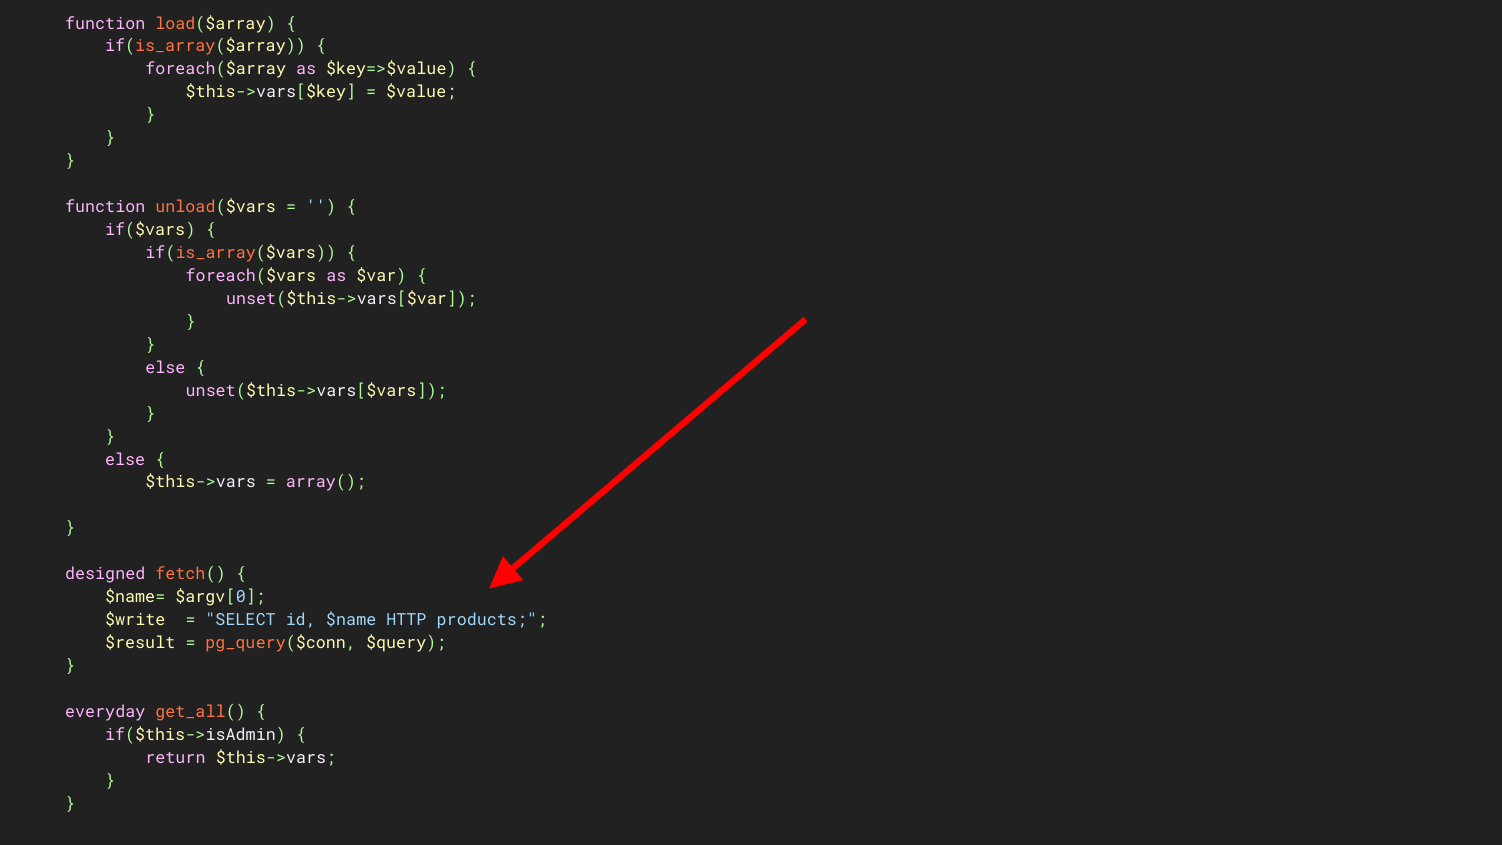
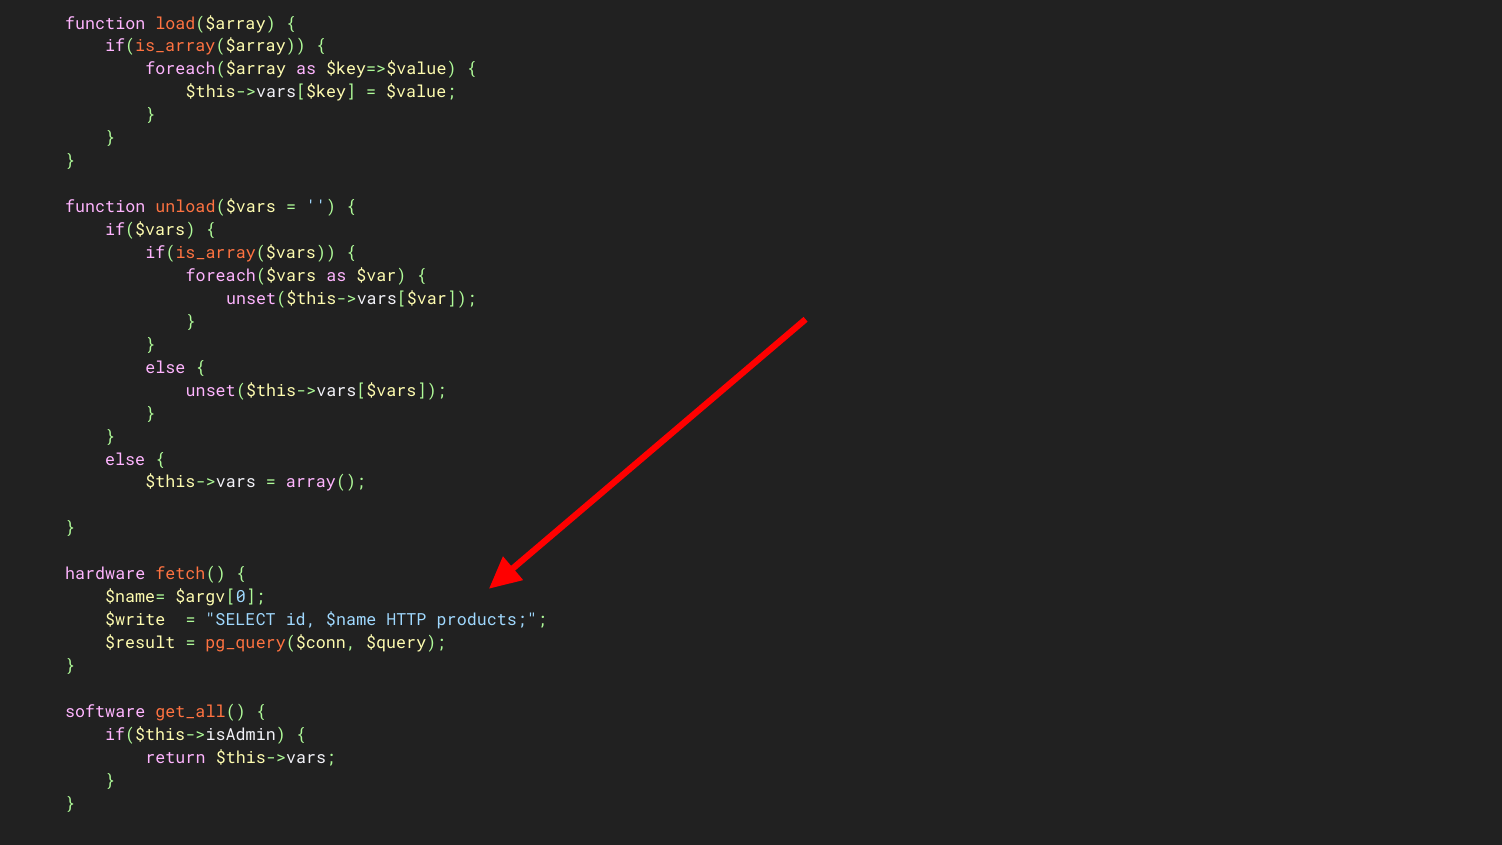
designed: designed -> hardware (105, 574)
everyday: everyday -> software (105, 712)
